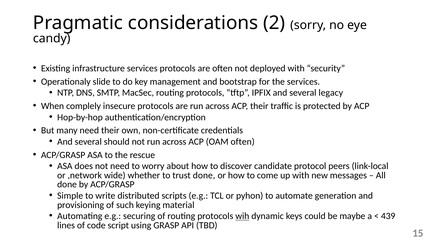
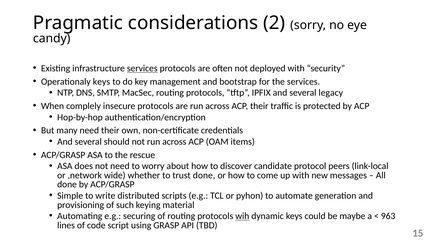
services underline: none -> present (142, 68)
Operationaly slide: slide -> keys (102, 82)
OAM often: often -> items (243, 142)
439: 439 -> 963 (388, 216)
